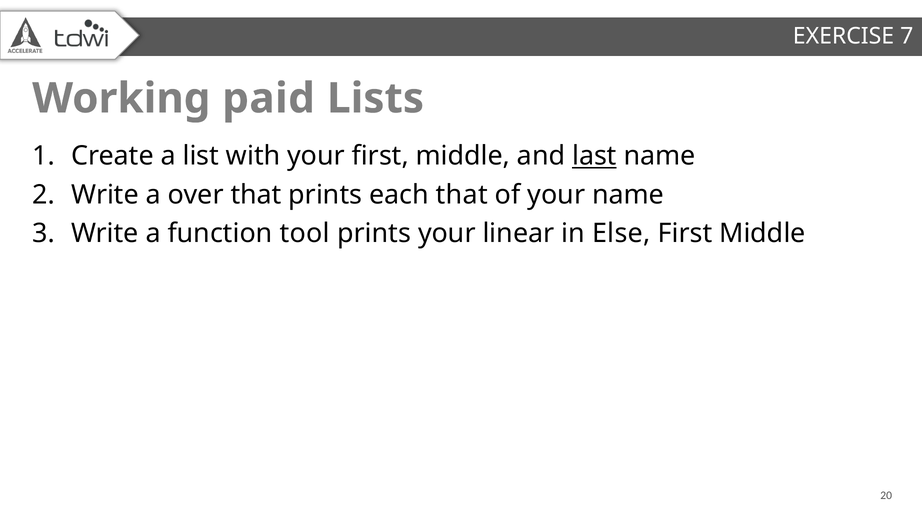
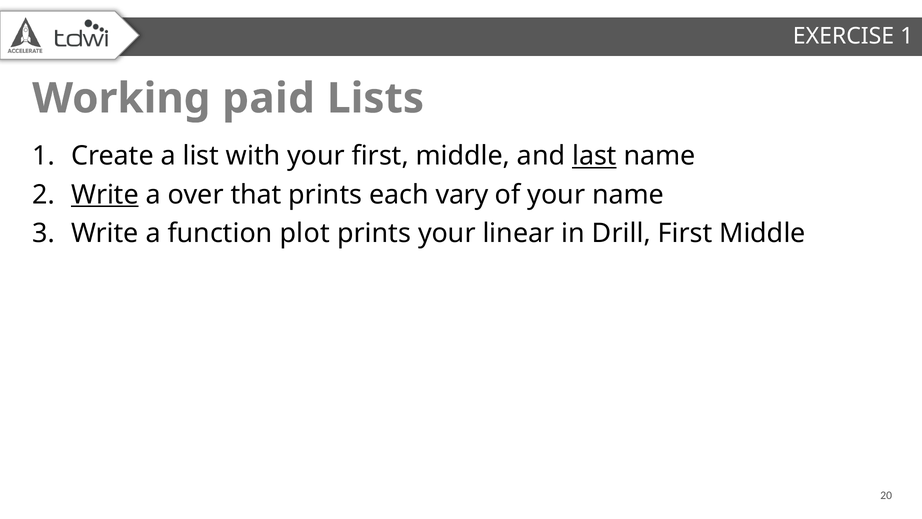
EXERCISE 7: 7 -> 1 (907, 36)
Write underline: none -> present (105, 195)
each that: that -> vary (462, 195)
tool: tool -> plot (305, 233)
Else: Else -> Drill (621, 233)
